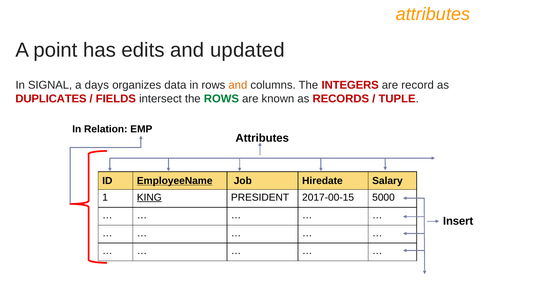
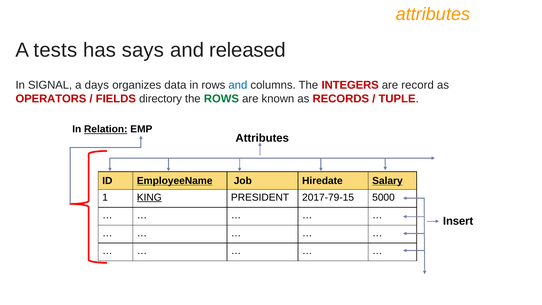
point: point -> tests (55, 50)
edits: edits -> says (143, 50)
updated: updated -> released (248, 50)
and colour: orange -> blue (238, 85)
DUPLICATES: DUPLICATES -> OPERATORS (51, 99)
intersect: intersect -> directory (160, 99)
Relation underline: none -> present (106, 129)
Salary underline: none -> present (387, 181)
2017-00-15: 2017-00-15 -> 2017-79-15 (328, 197)
